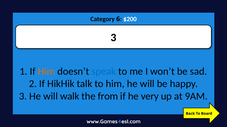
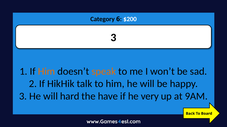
speak colour: blue -> orange (104, 72)
walk: walk -> hard (70, 97)
from: from -> have (108, 97)
